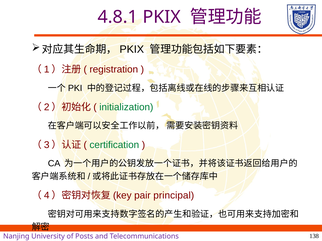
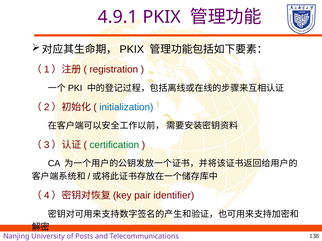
4.8.1: 4.8.1 -> 4.9.1 (118, 17)
initialization colour: green -> blue (126, 107)
principal: principal -> identifier (174, 196)
